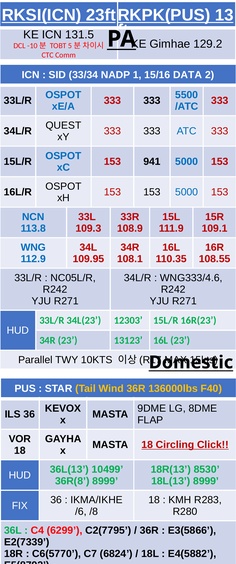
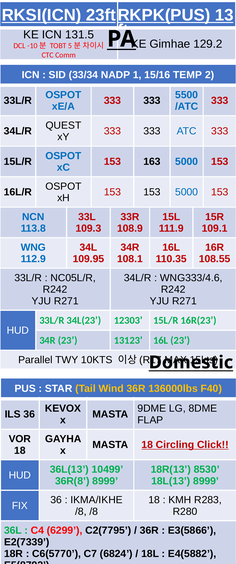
DATA: DATA -> TEMP (188, 75)
941: 941 -> 163 (152, 162)
/6: /6 -> /8 (81, 512)
